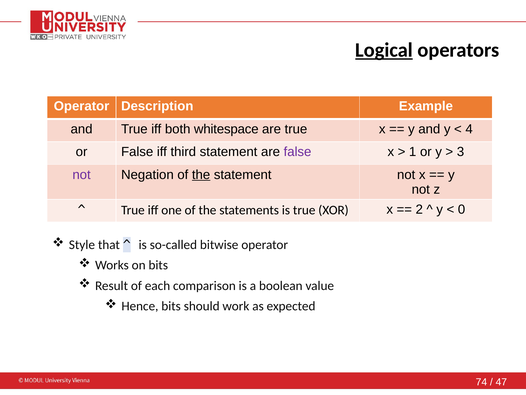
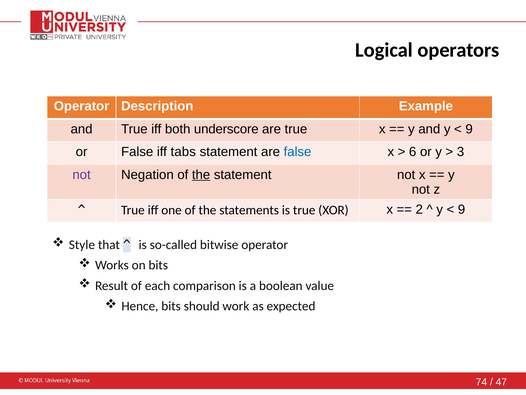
Logical underline: present -> none (384, 50)
whitespace: whitespace -> underscore (226, 129)
4: 4 -> 9 (469, 129)
third: third -> tabs (183, 152)
false colour: purple -> blue (298, 152)
1: 1 -> 6 (413, 152)
0: 0 -> 9 (462, 209)
